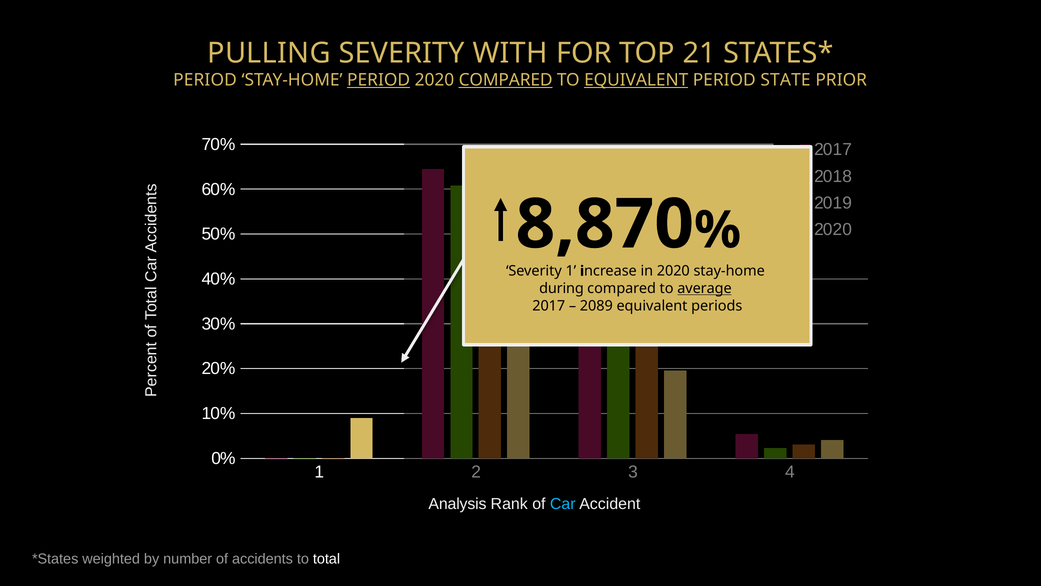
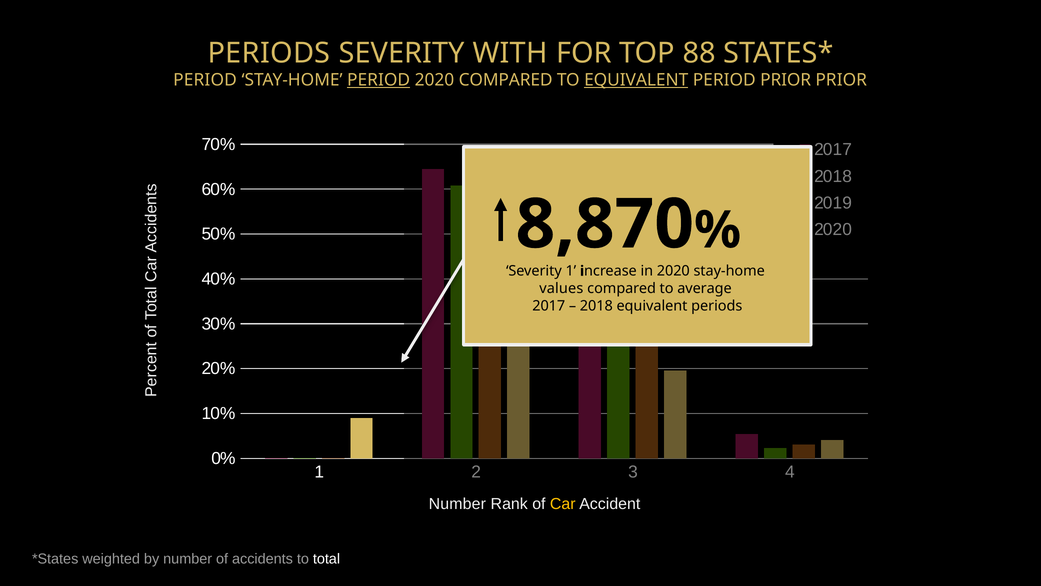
PULLING: PULLING -> PERIODS (269, 53)
21: 21 -> 88 (699, 53)
COMPARED underline: present -> none (506, 80)
PERIOD STATE: STATE -> PRIOR (786, 80)
during: during -> values (561, 288)
average underline: present -> none (704, 288)
2089: 2089 -> 2018 (596, 306)
Analysis: Analysis -> Number (457, 503)
Car colour: light blue -> yellow (563, 503)
